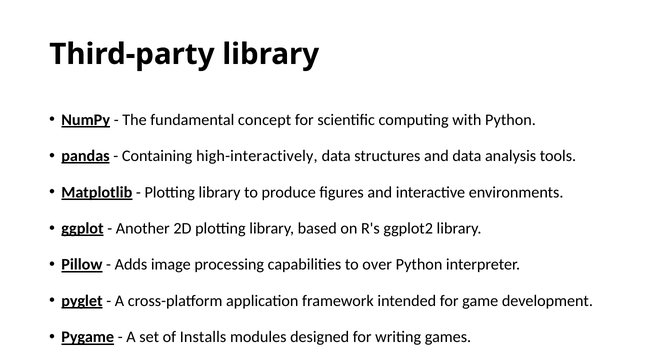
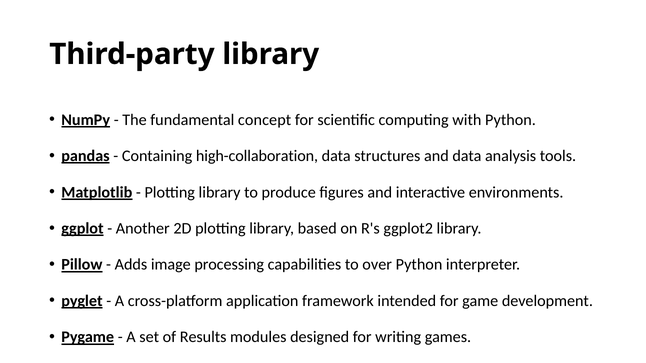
high-interactively: high-interactively -> high-collaboration (257, 156)
Installs: Installs -> Results (203, 337)
